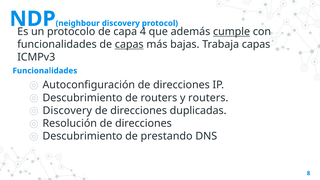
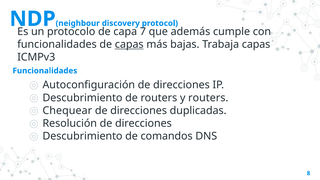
4: 4 -> 7 (143, 32)
cumple underline: present -> none (232, 32)
Discovery: Discovery -> Chequear (67, 111)
prestando: prestando -> comandos (167, 136)
